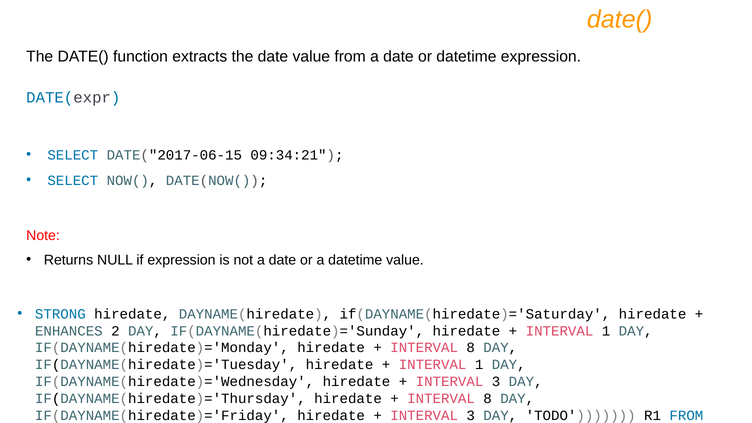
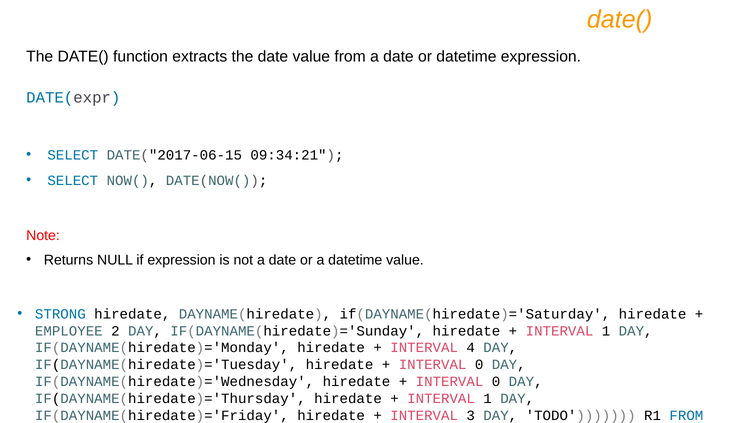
ENHANCES: ENHANCES -> EMPLOYEE (69, 331)
8: 8 -> 4 (471, 348)
1: 1 -> 0 (479, 365)
3: 3 -> 0 (496, 382)
8: 8 -> 1 (488, 399)
